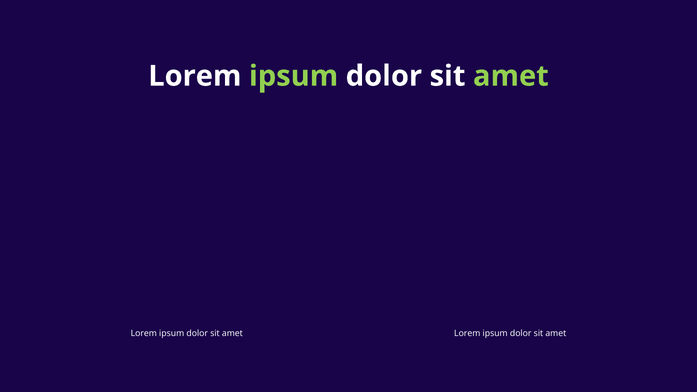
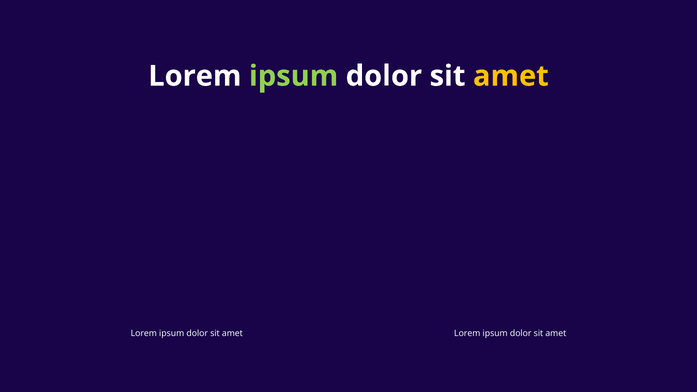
amet colour: light green -> yellow (511, 76)
